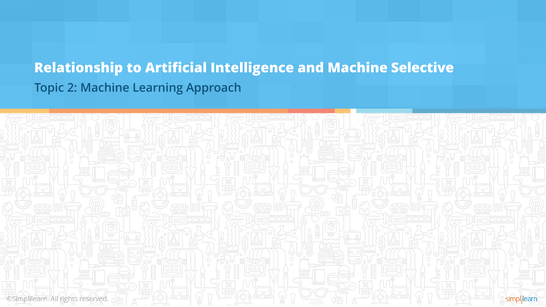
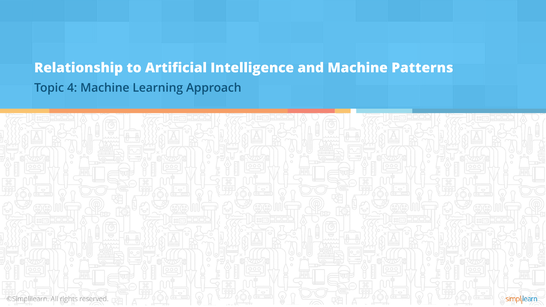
Selective: Selective -> Patterns (422, 68)
2: 2 -> 4 (72, 88)
